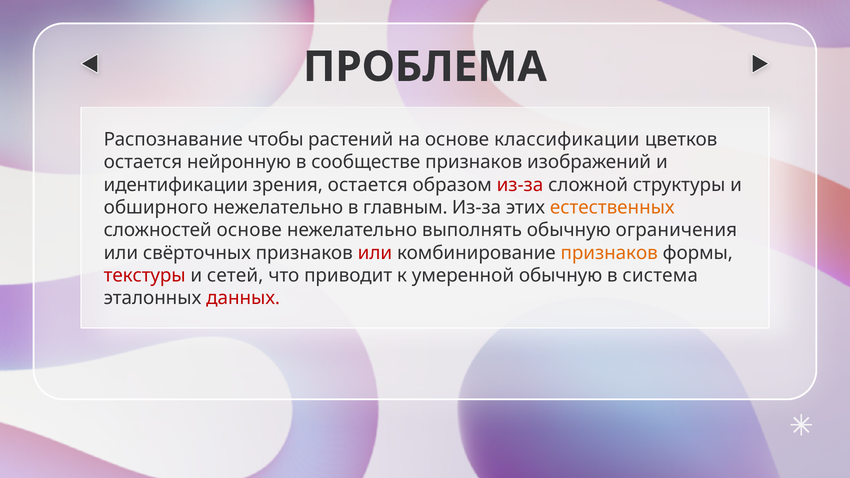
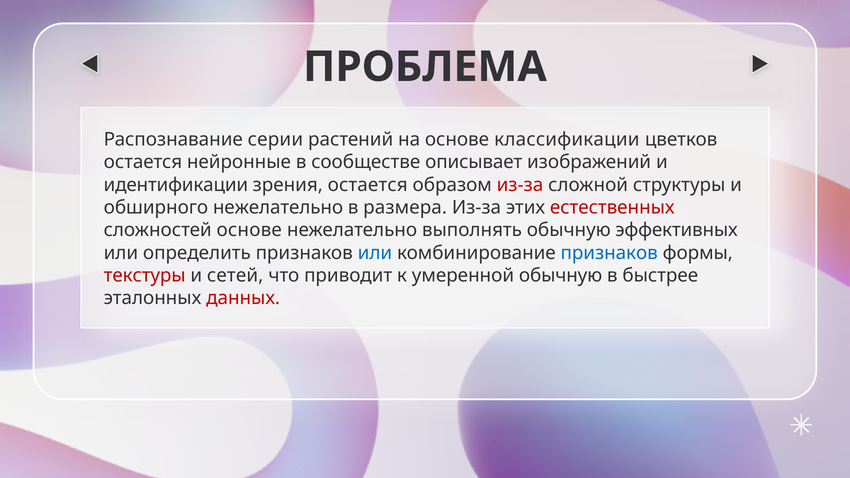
чтобы: чтобы -> серии (275, 140)
нейронную: нейронную -> нейронные (239, 162)
сообществе признаков: признаков -> описывает (474, 162)
главным: главным -> размера (405, 208)
естественных colour: orange -> red (612, 208)
ограничения: ограничения -> эффективных (676, 230)
свёрточных: свёрточных -> определить (197, 253)
или colour: red -> blue (375, 253)
признаков colour: orange -> blue (609, 253)
система: система -> быстрее (660, 276)
